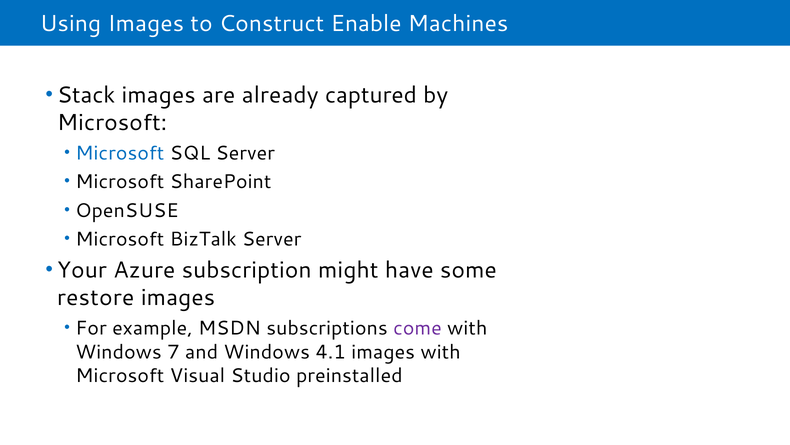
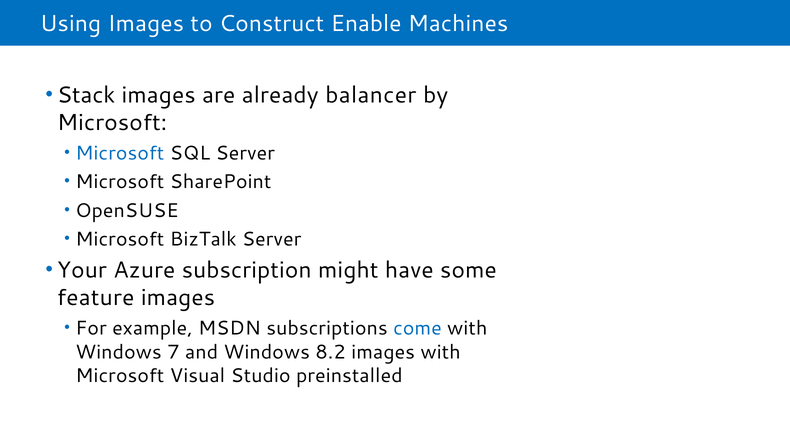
captured: captured -> balancer (371, 95)
restore: restore -> feature (96, 297)
come colour: purple -> blue (417, 328)
4.1: 4.1 -> 8.2 (331, 352)
